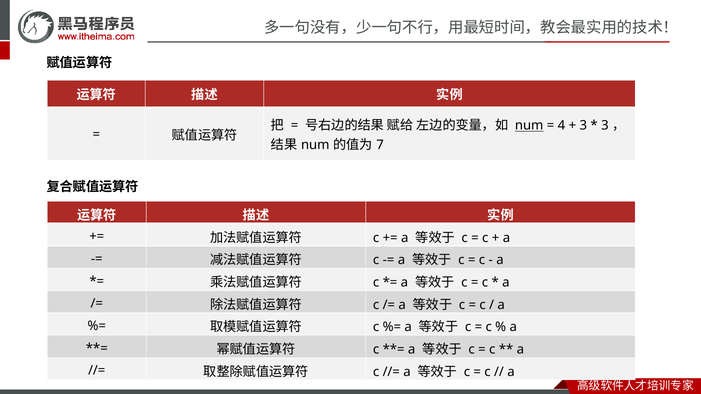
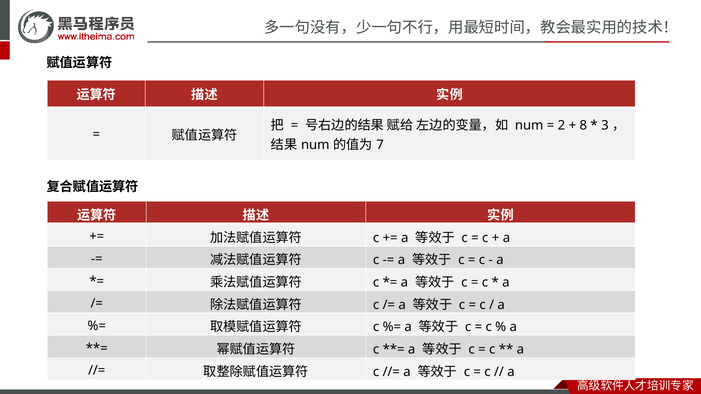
num underline: present -> none (529, 126)
4: 4 -> 2 (561, 126)
3: 3 -> 8 (583, 126)
